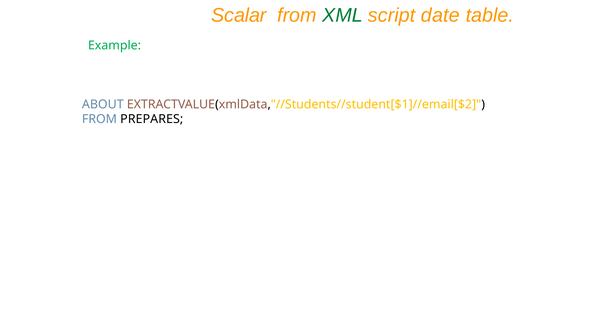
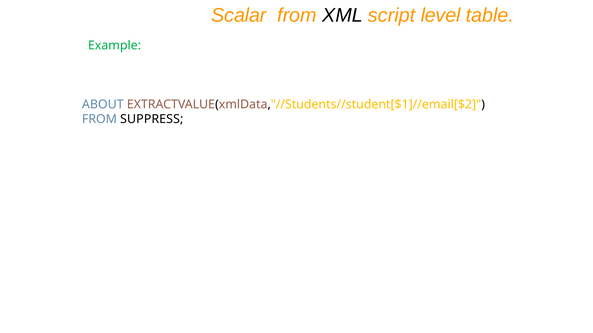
XML colour: green -> black (343, 15)
date: date -> level (441, 15)
PREPARES: PREPARES -> SUPPRESS (152, 119)
